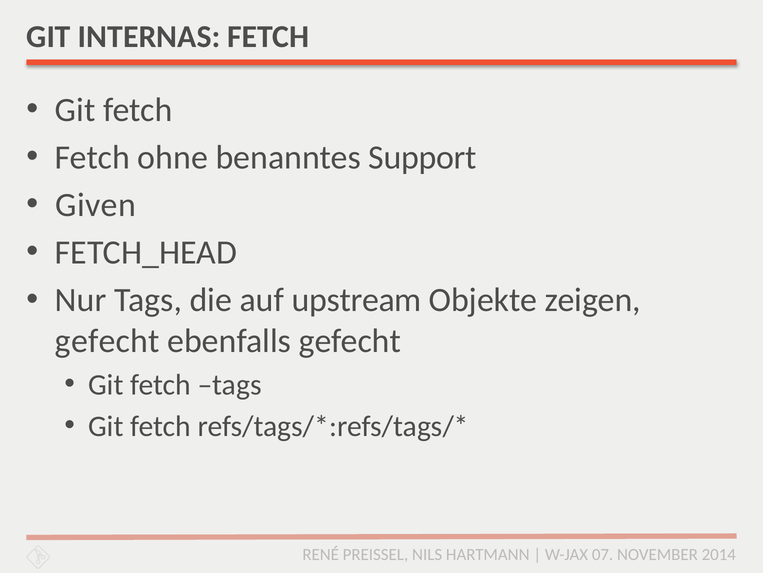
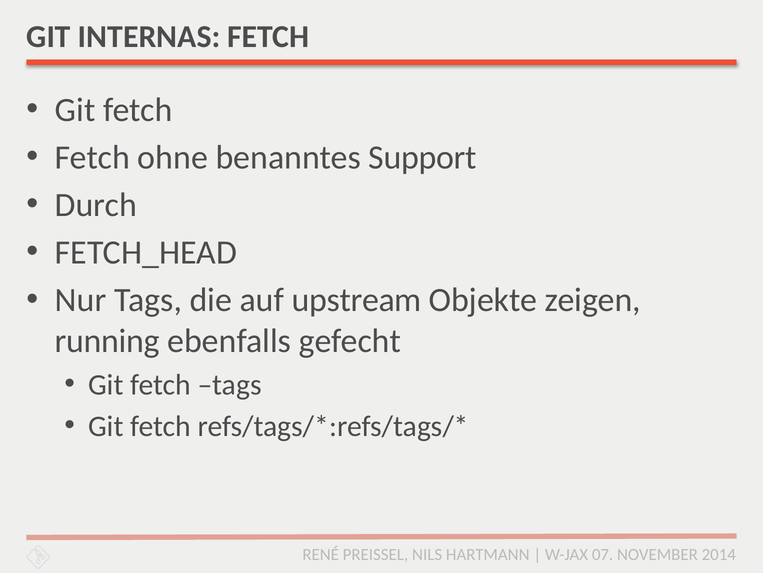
Given: Given -> Durch (96, 205)
gefecht: gefecht -> running (107, 340)
